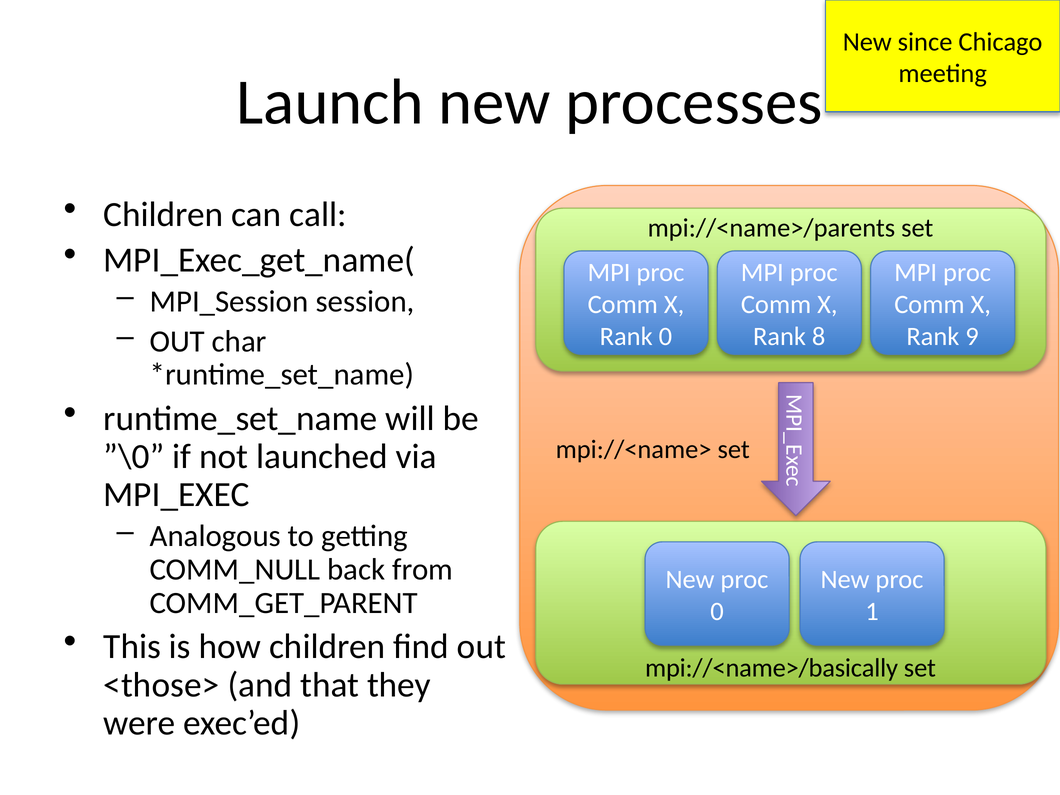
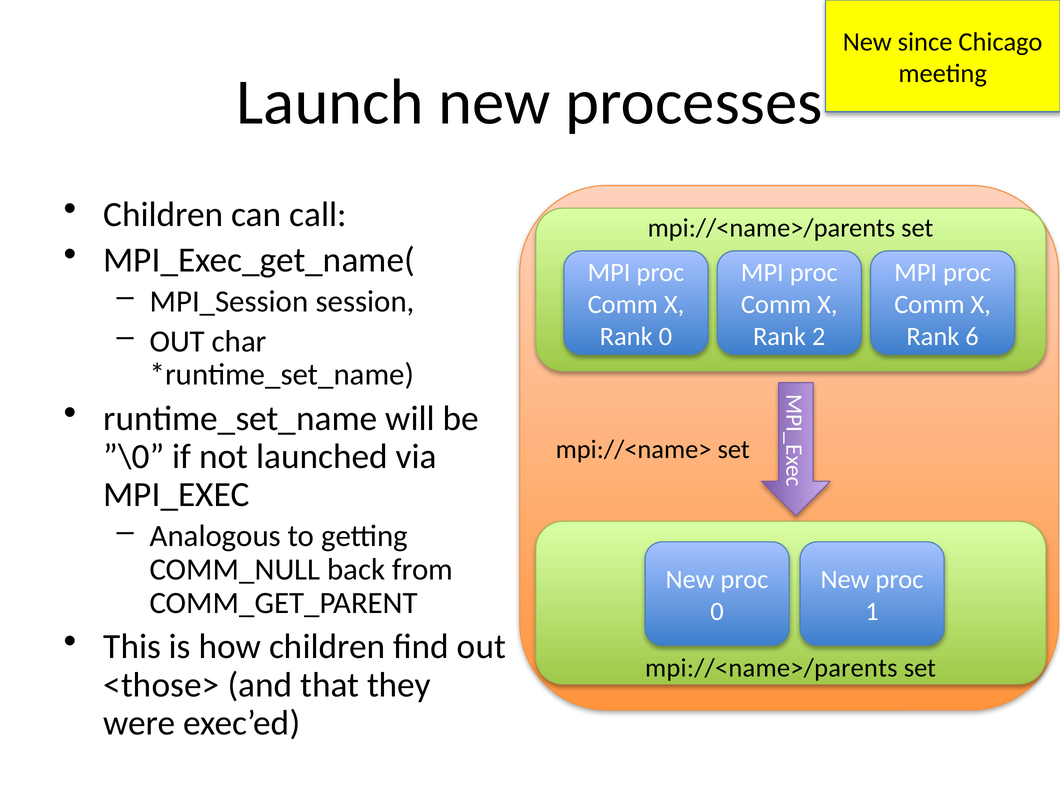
8: 8 -> 2 (819, 336)
9: 9 -> 6 (972, 336)
mpi://<name>/basically: mpi://<name>/basically -> mpi://<name>/parents (771, 668)
